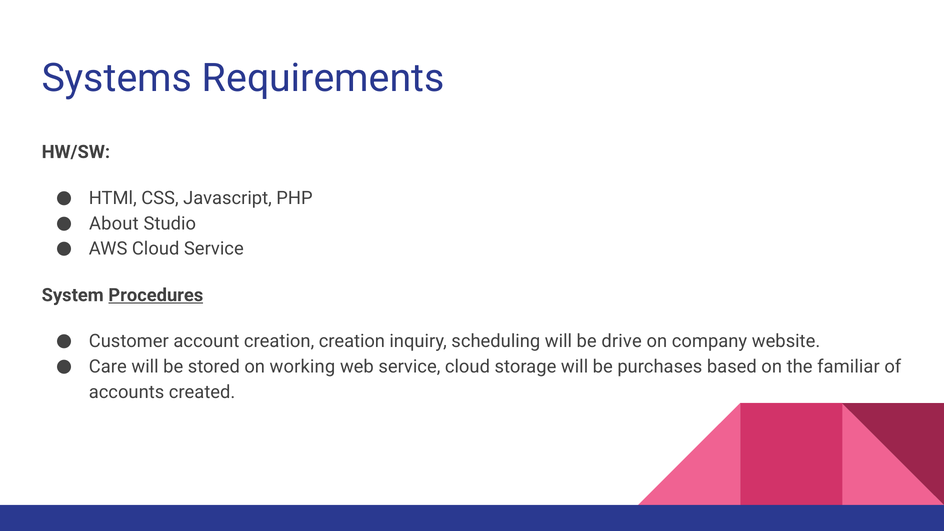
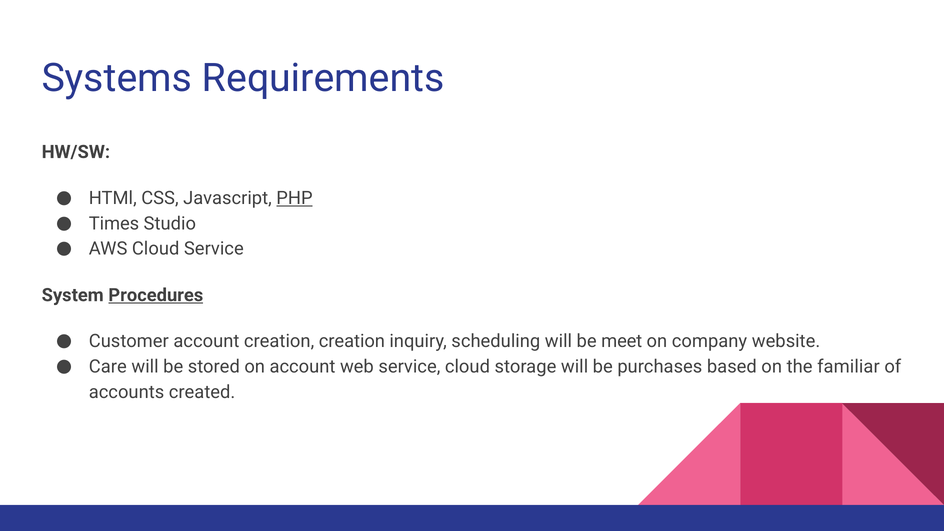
PHP underline: none -> present (294, 198)
About: About -> Times (114, 224)
drive: drive -> meet (622, 341)
on working: working -> account (302, 367)
